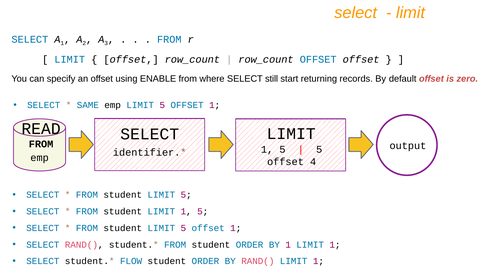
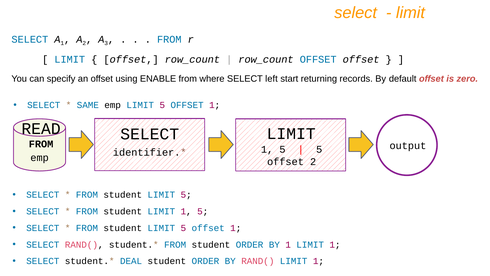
still: still -> left (271, 79)
offset 4: 4 -> 2 (313, 162)
FLOW: FLOW -> DEAL (131, 261)
